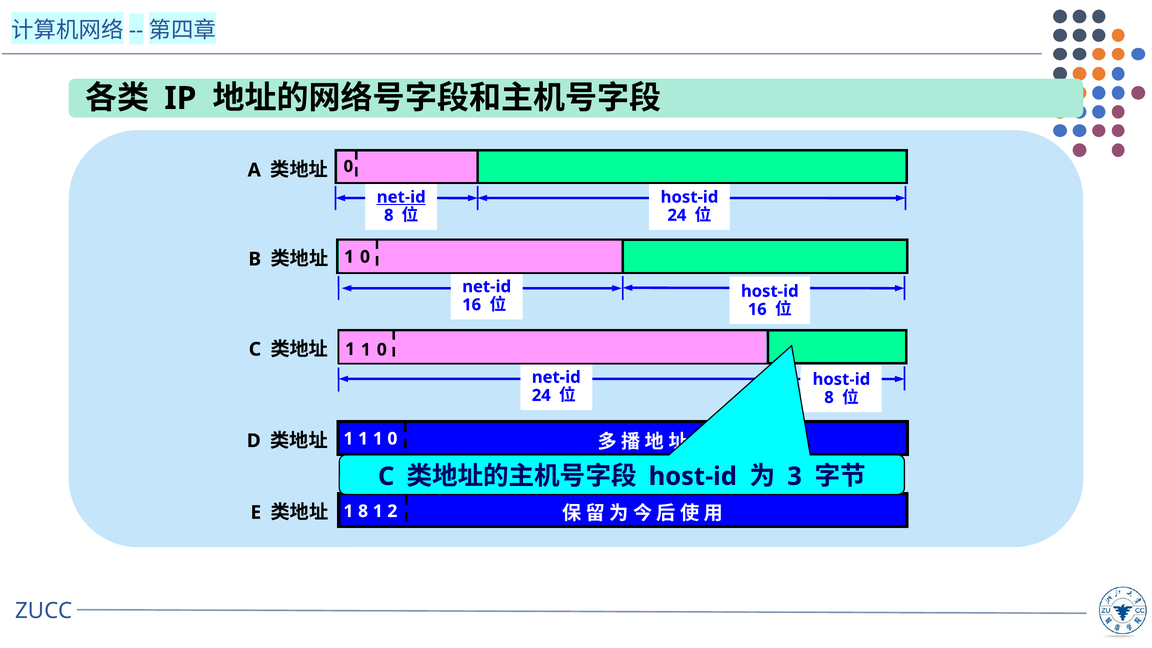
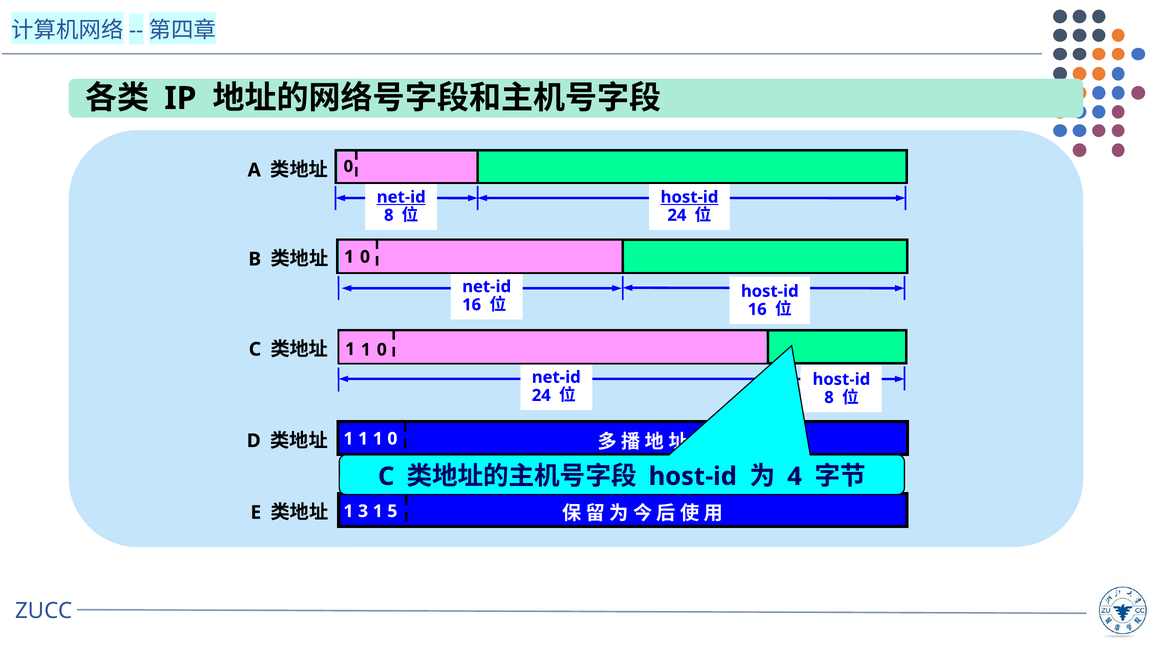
host-id underline: none -> present (689, 197)
3: 3 -> 4 (795, 476)
1 8: 8 -> 3 (363, 511)
2: 2 -> 5 (392, 511)
